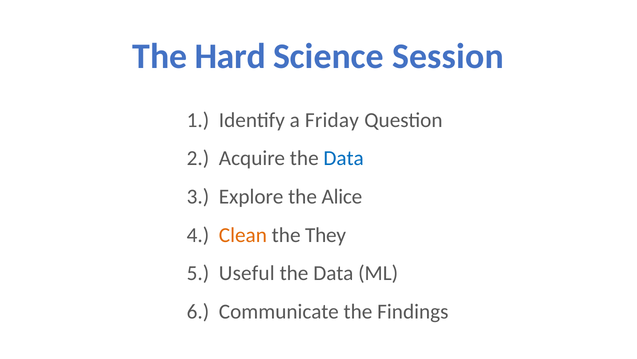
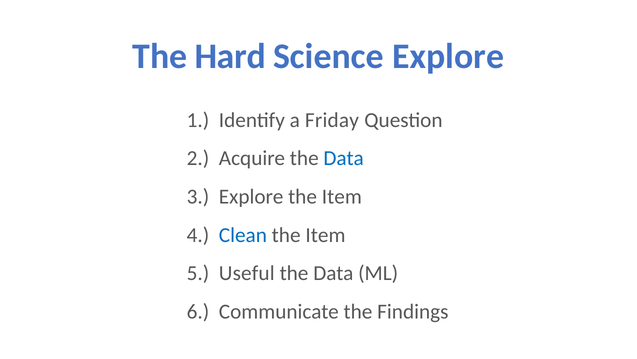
Science Session: Session -> Explore (448, 56)
Explore the Alice: Alice -> Item (342, 196)
Clean colour: orange -> blue (243, 235)
They: They -> Item (325, 235)
